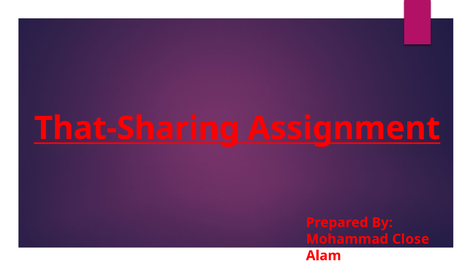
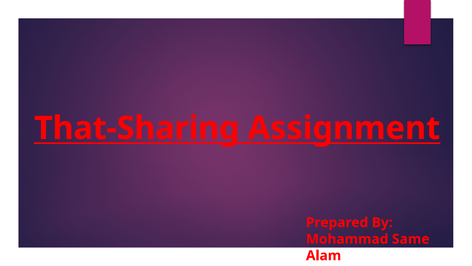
Close: Close -> Same (411, 239)
